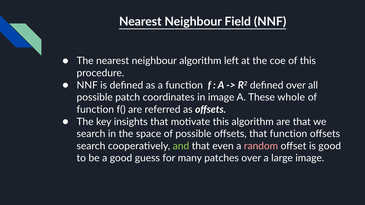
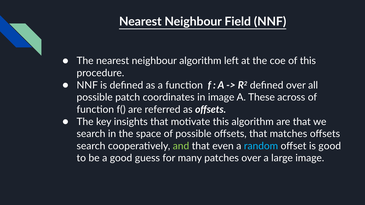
whole: whole -> across (291, 98)
that function: function -> matches (288, 134)
random colour: pink -> light blue (261, 146)
